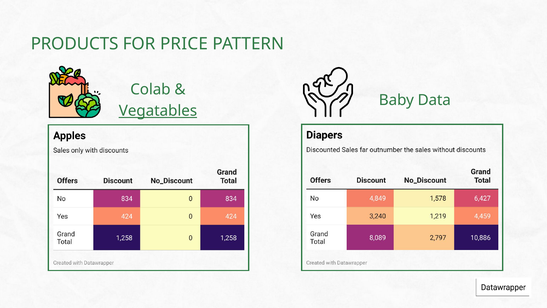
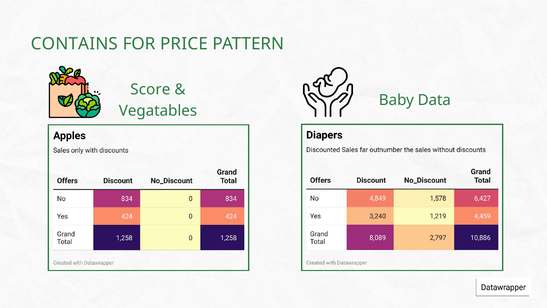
PRODUCTS: PRODUCTS -> CONTAINS (74, 44)
Colab: Colab -> Score (150, 89)
Vegatables underline: present -> none (158, 111)
